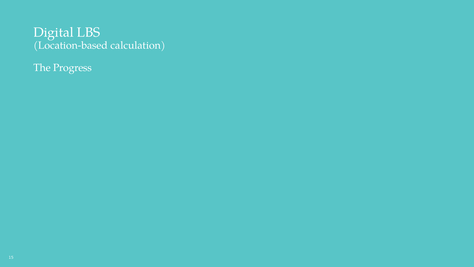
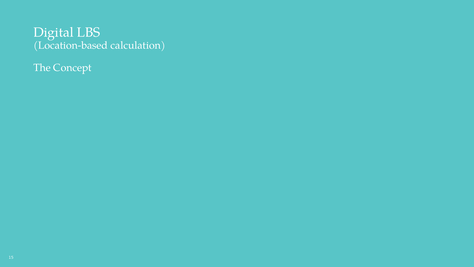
Progress: Progress -> Concept (72, 68)
